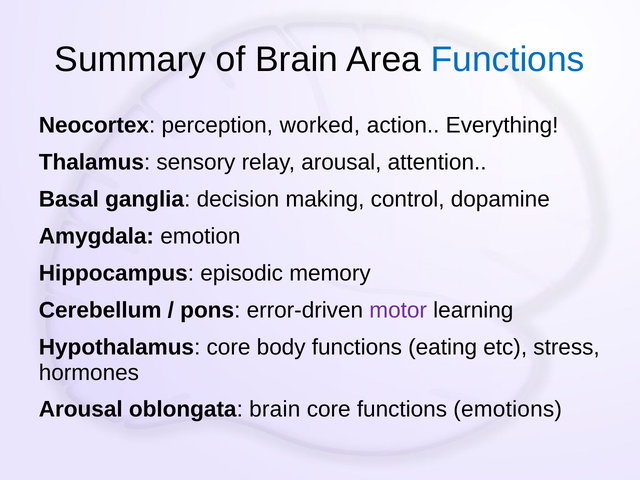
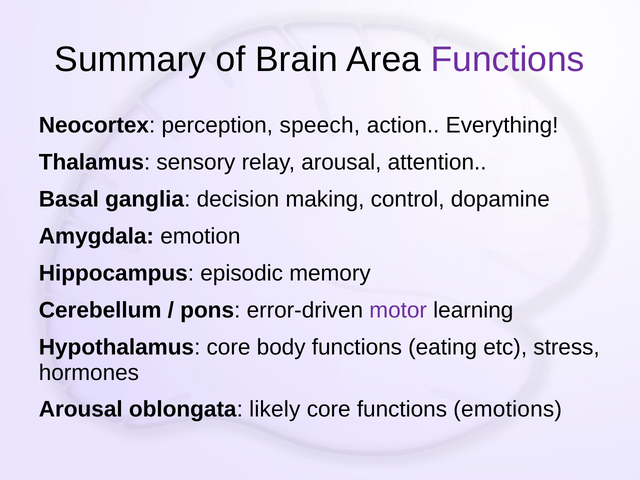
Functions colour: blue -> purple (508, 60)
worked: worked -> speech (320, 125)
oblongata brain: brain -> likely (275, 410)
